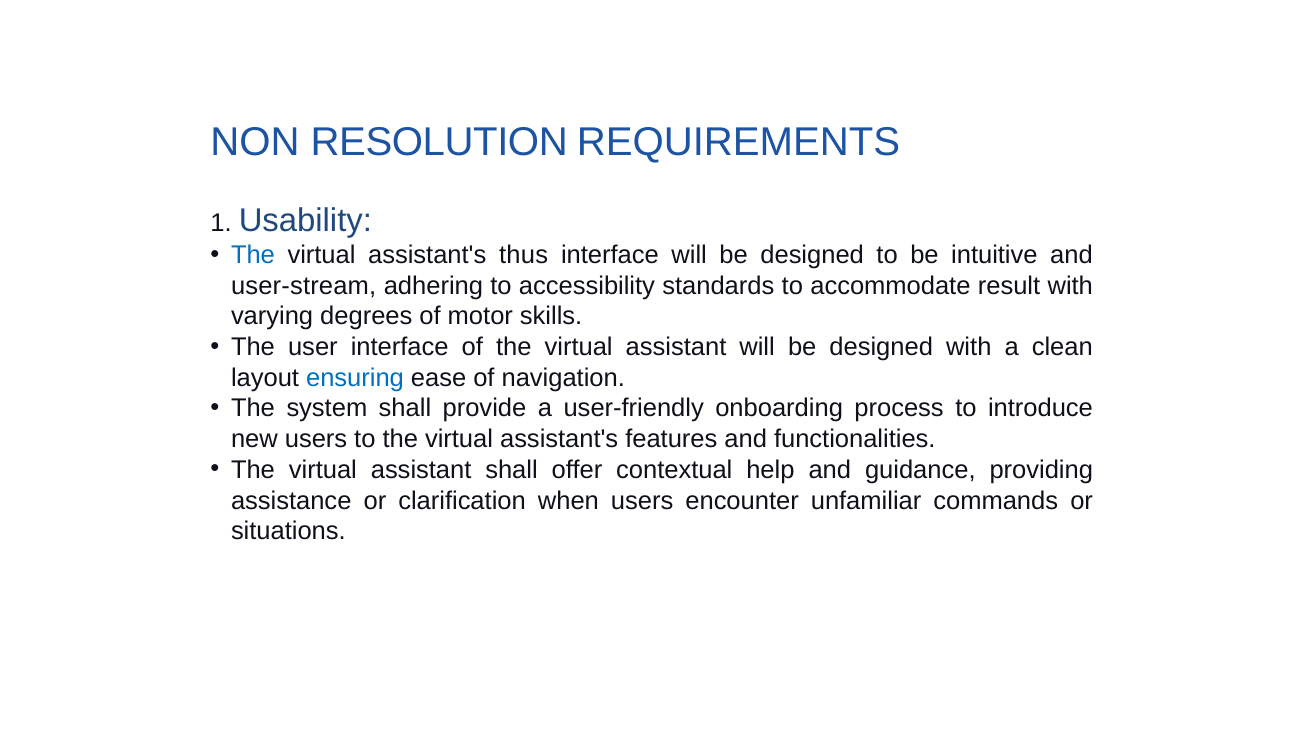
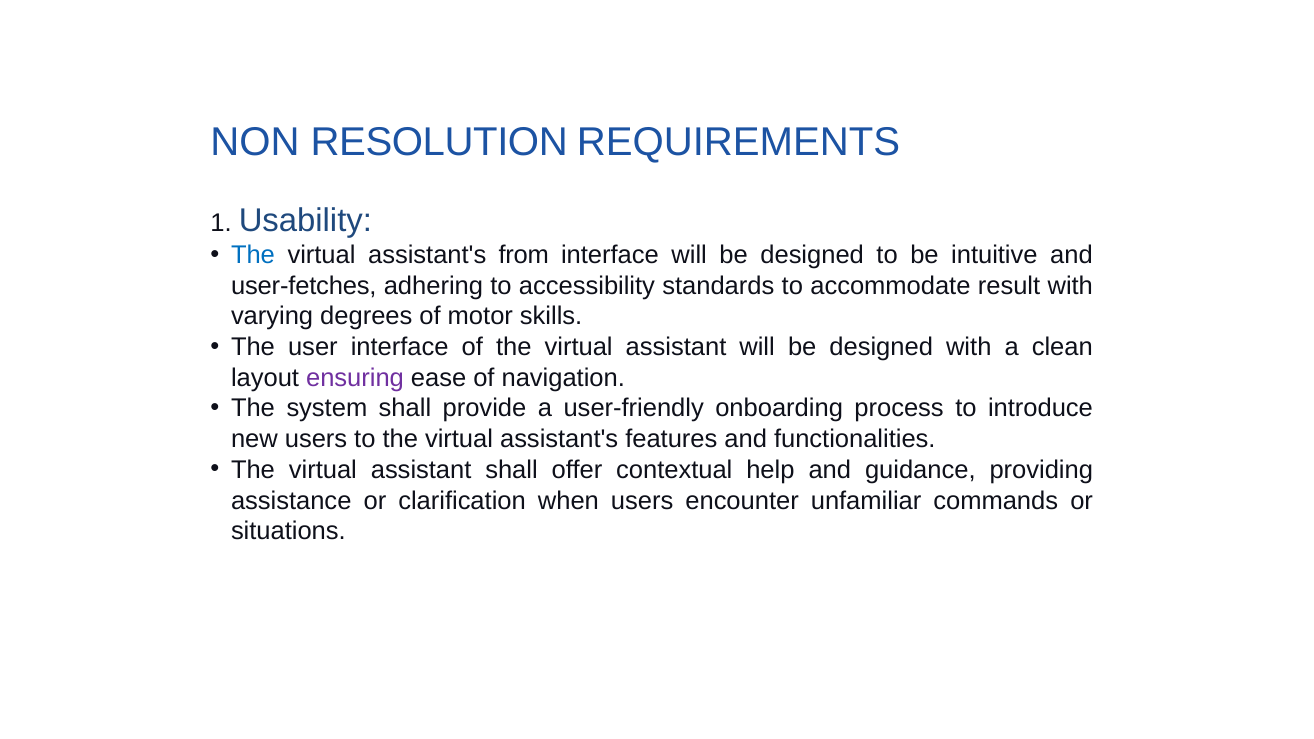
thus: thus -> from (524, 255)
user-stream: user-stream -> user-fetches (304, 286)
ensuring colour: blue -> purple (355, 378)
